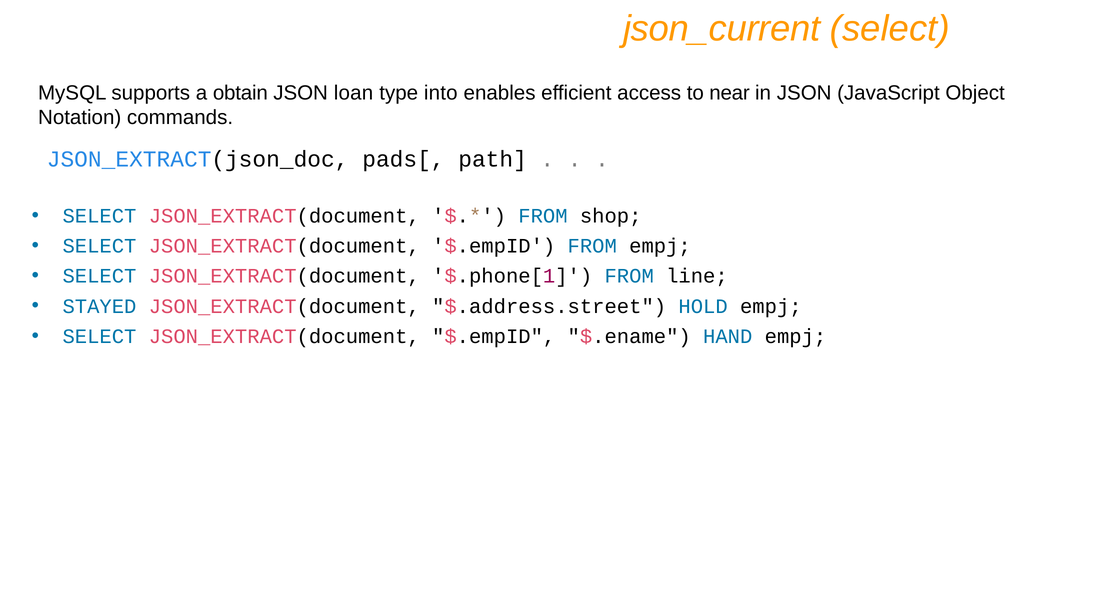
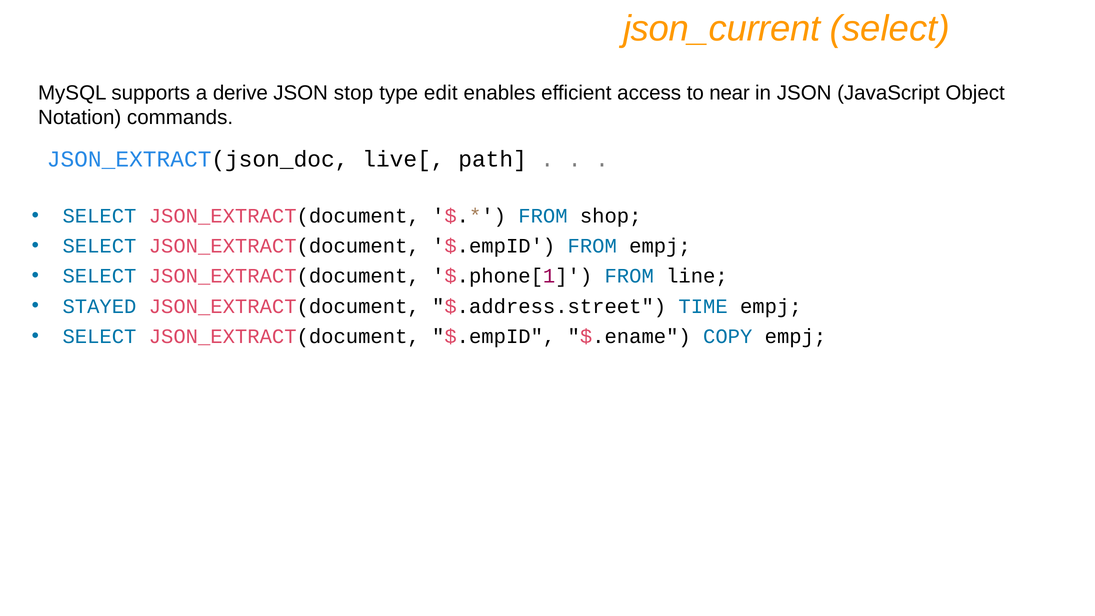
obtain: obtain -> derive (240, 93)
loan: loan -> stop (354, 93)
into: into -> edit (441, 93)
pads[: pads[ -> live[ (403, 159)
HOLD: HOLD -> TIME (703, 306)
HAND: HAND -> COPY (728, 336)
